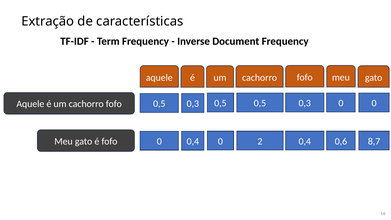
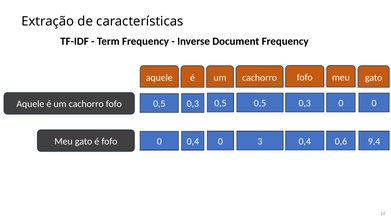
2: 2 -> 3 (260, 141)
8,7: 8,7 -> 9,4 (374, 141)
